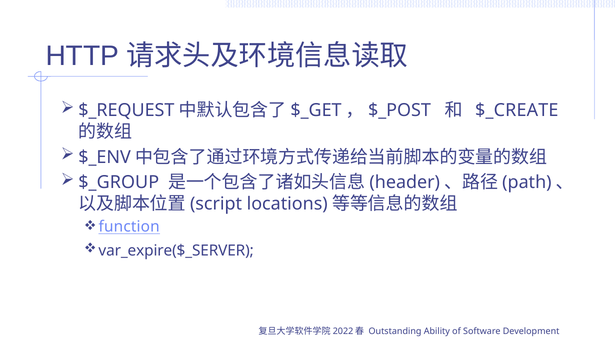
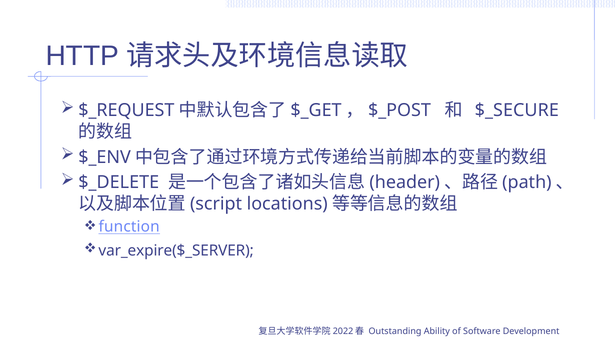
$_CREATE: $_CREATE -> $_SECURE (517, 110)
$_GROUP: $_GROUP -> $_DELETE (119, 182)
